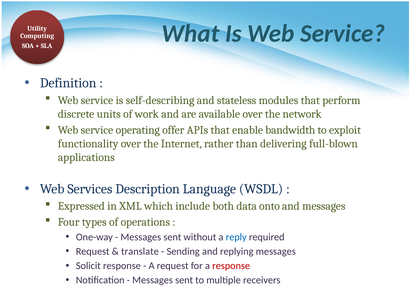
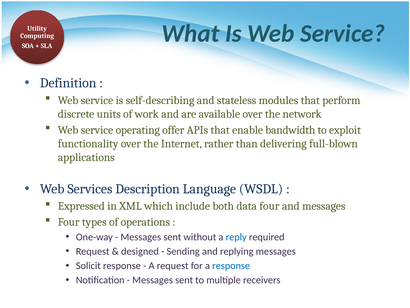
data onto: onto -> four (269, 206)
translate: translate -> designed (140, 251)
response colour: red -> blue (231, 265)
